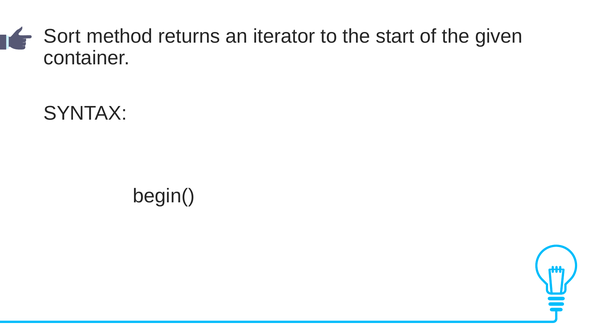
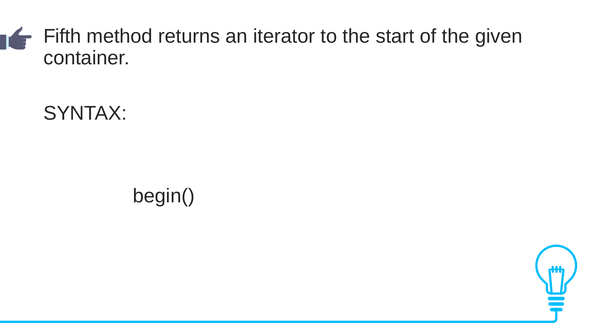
Sort: Sort -> Fifth (62, 36)
